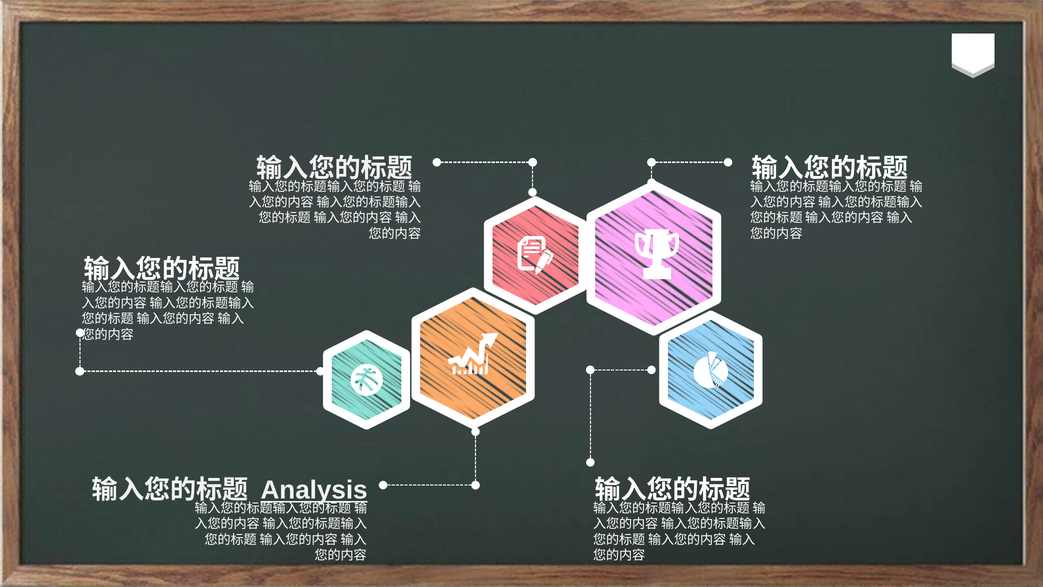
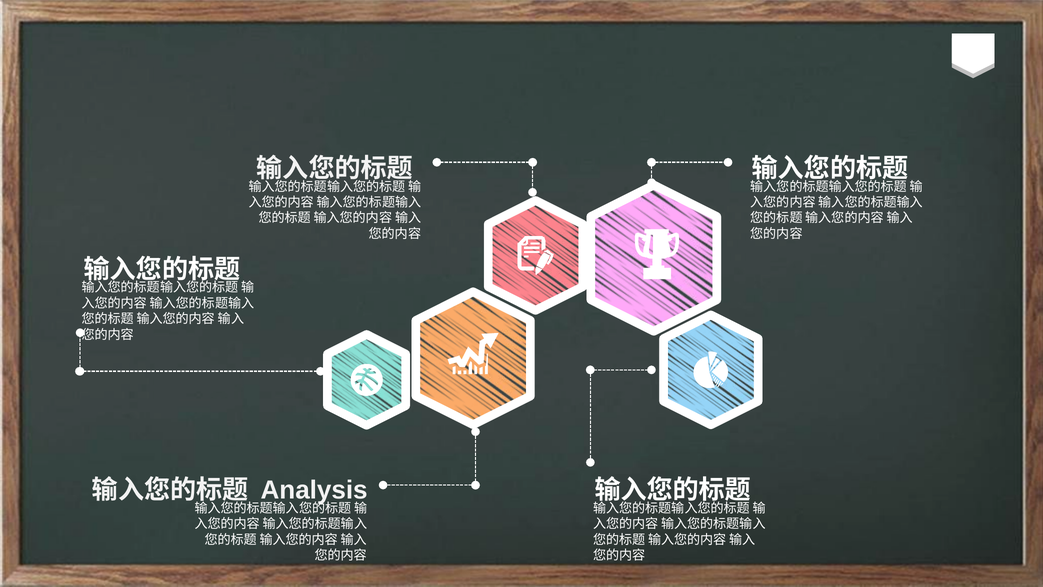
Analysis underline: present -> none (314, 490)
